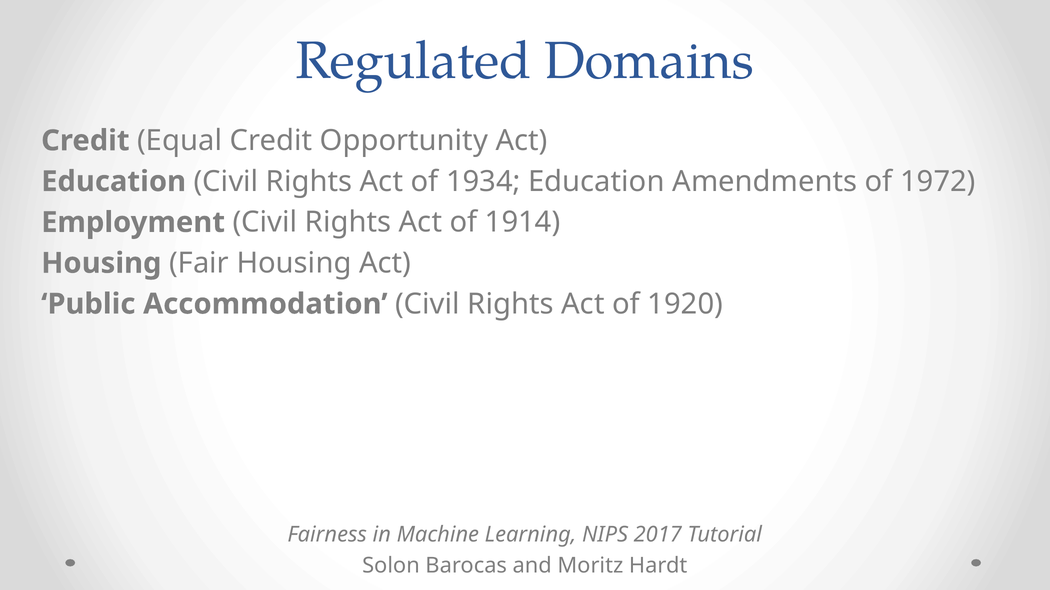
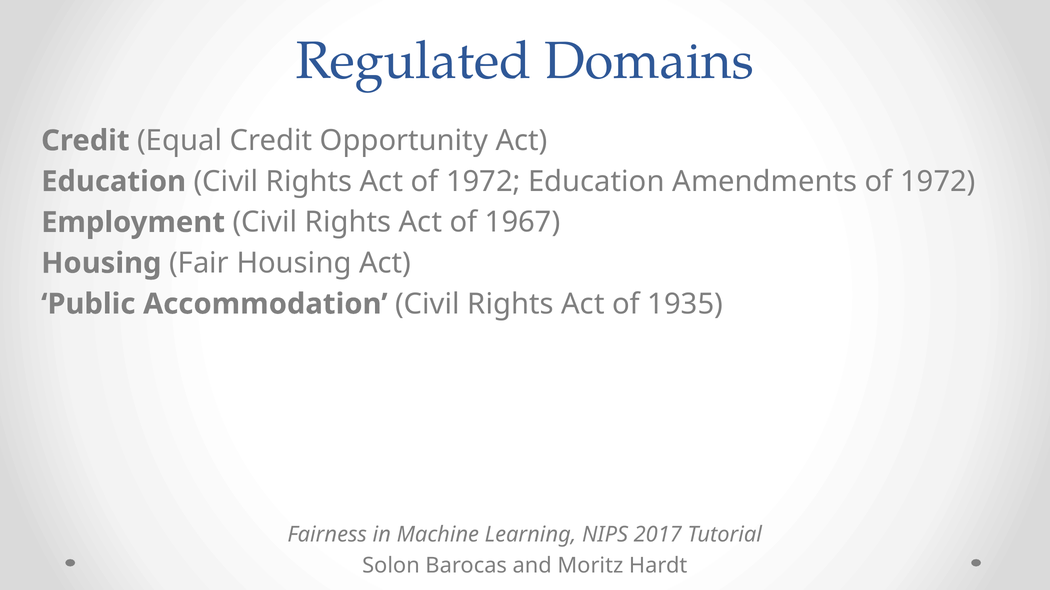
Act of 1934: 1934 -> 1972 (483, 182)
1914: 1914 -> 1967 (523, 223)
1920: 1920 -> 1935 (685, 304)
